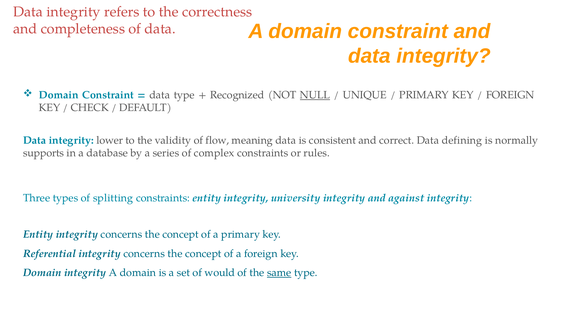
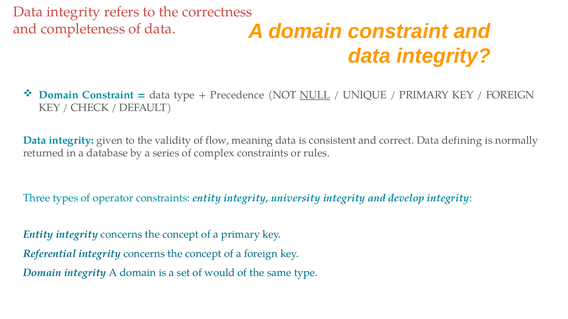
Recognized: Recognized -> Precedence (237, 95)
lower: lower -> given (110, 141)
supports: supports -> returned (44, 153)
splitting: splitting -> operator (113, 198)
against: against -> develop (406, 198)
same underline: present -> none (279, 273)
